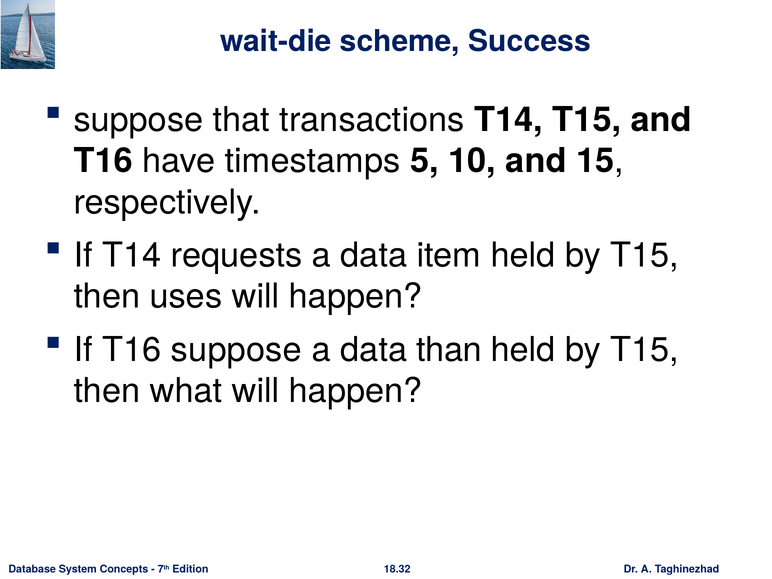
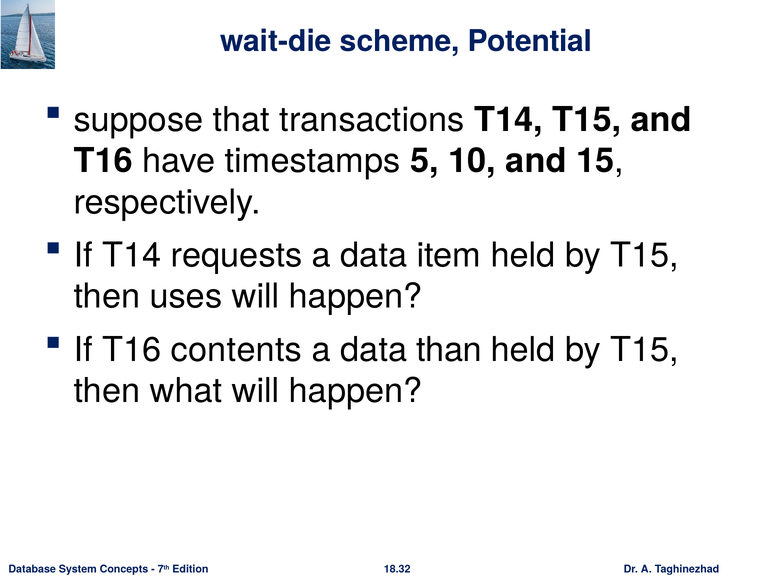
Success: Success -> Potential (530, 42)
T16 suppose: suppose -> contents (236, 350)
